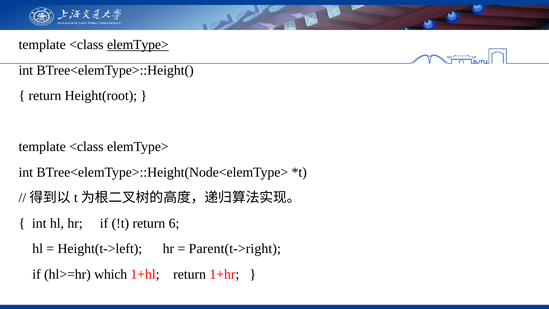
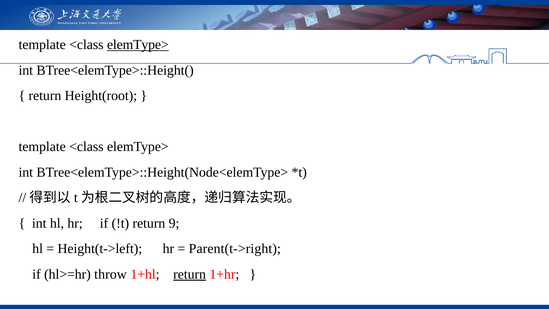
6: 6 -> 9 (174, 223)
which: which -> throw (111, 274)
return underline: none -> present (190, 274)
